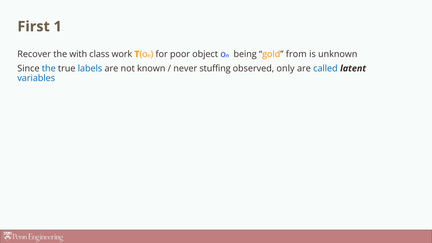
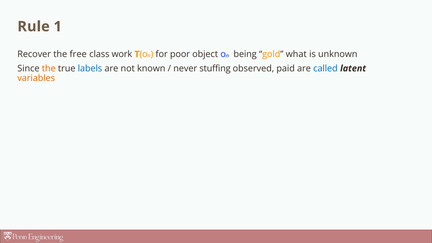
First: First -> Rule (34, 27)
with: with -> free (78, 54)
from: from -> what (296, 54)
the colour: blue -> orange (49, 68)
only: only -> paid (286, 68)
variables colour: blue -> orange (36, 78)
